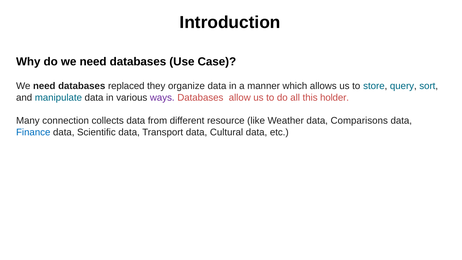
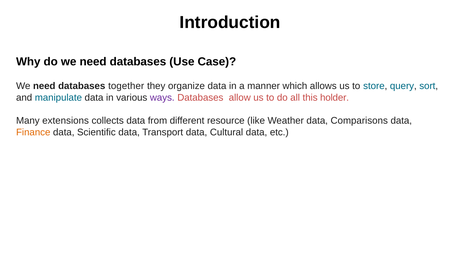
replaced: replaced -> together (126, 86)
connection: connection -> extensions (66, 121)
Finance colour: blue -> orange (33, 132)
